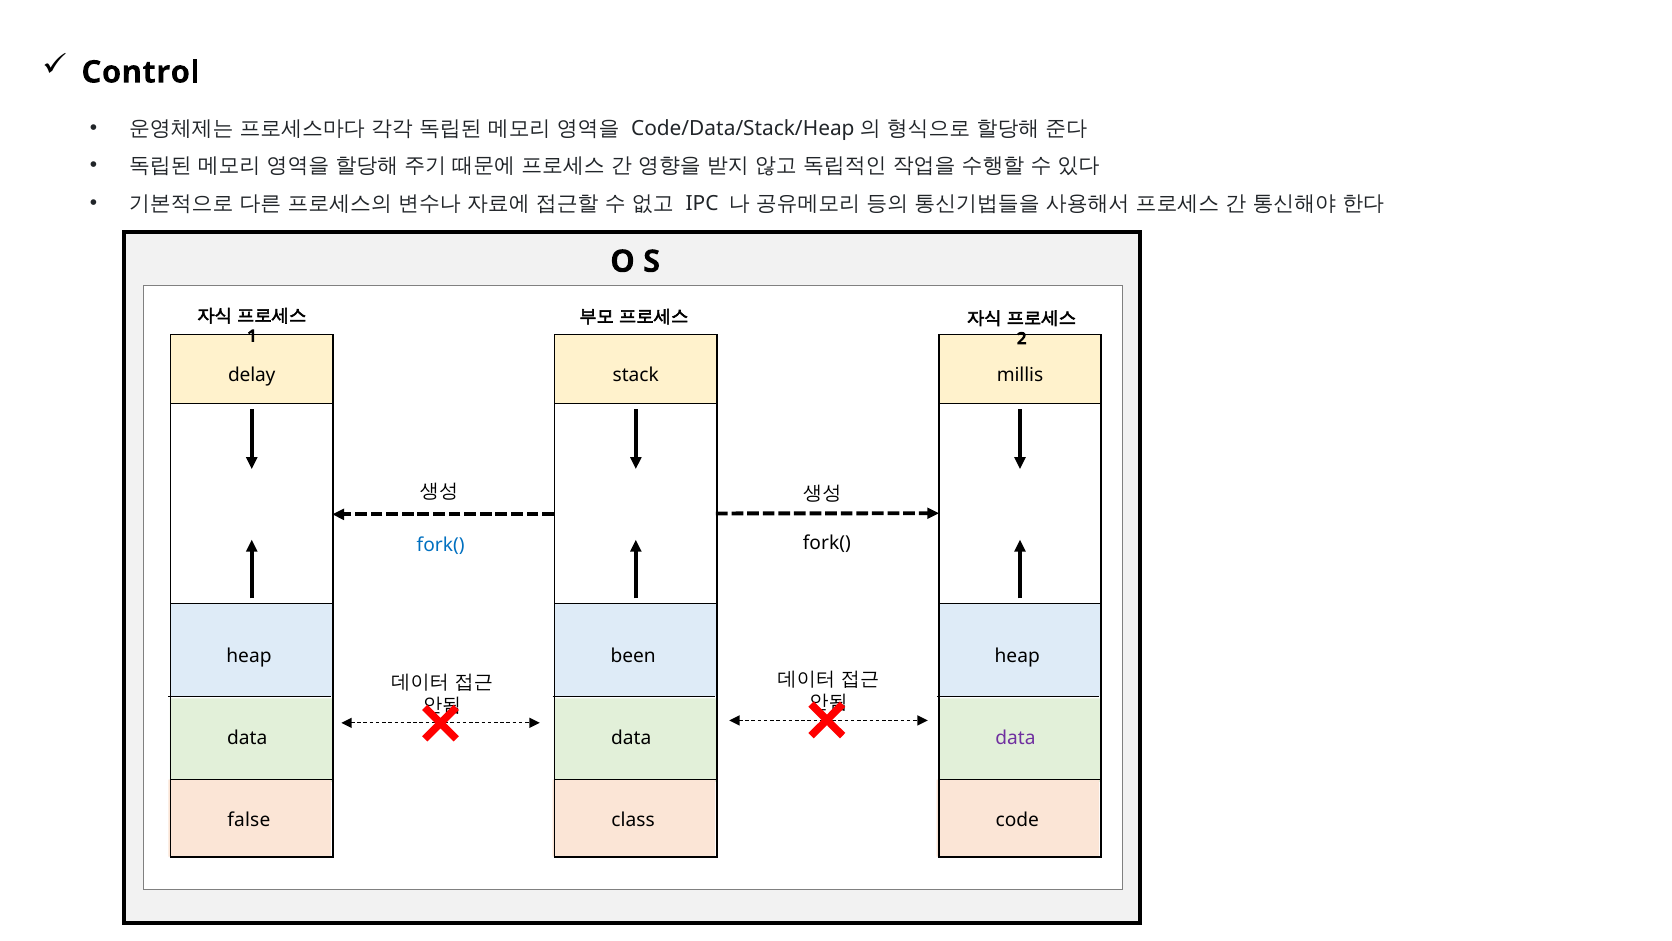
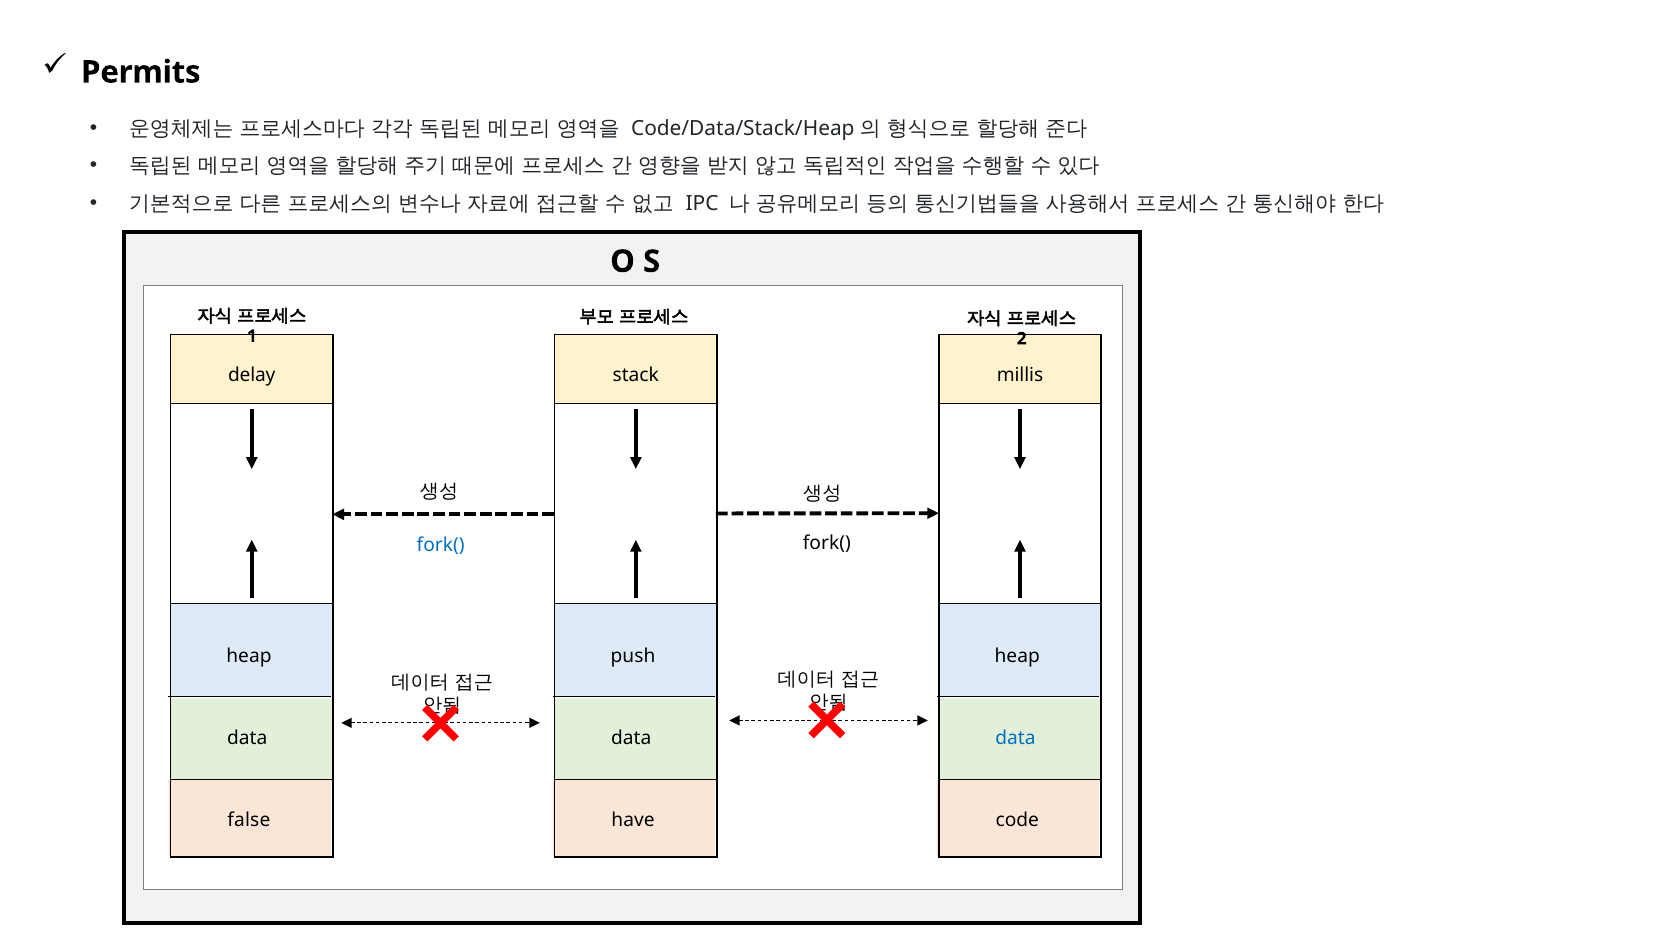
Control: Control -> Permits (141, 72)
been: been -> push (633, 656)
data colour: purple -> blue (1015, 738)
class: class -> have (633, 820)
